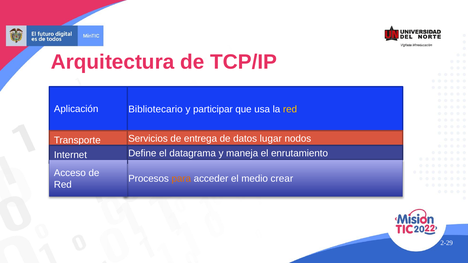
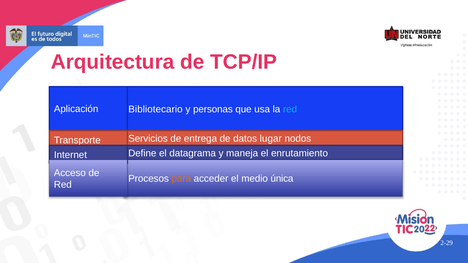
participar: participar -> personas (213, 109)
red colour: yellow -> light blue (290, 109)
crear: crear -> única (282, 179)
